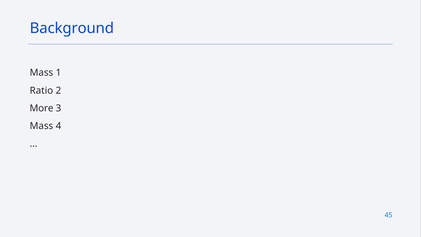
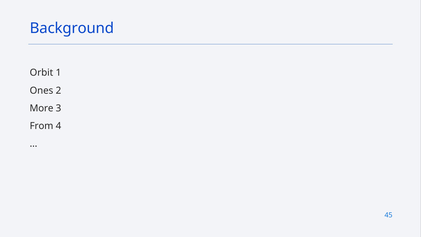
Mass: Mass -> Orbit (41, 73)
Ratio: Ratio -> Ones (41, 90)
Mass: Mass -> From (41, 126)
